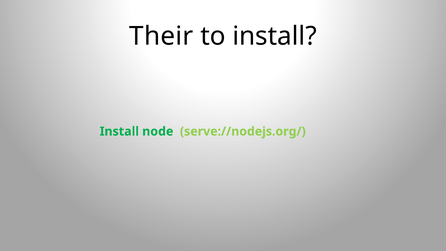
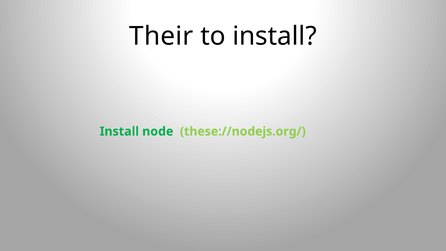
serve://nodejs.org/: serve://nodejs.org/ -> these://nodejs.org/ (243, 131)
